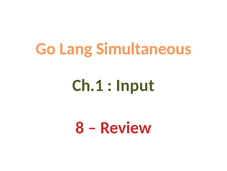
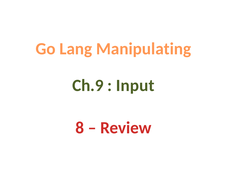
Simultaneous: Simultaneous -> Manipulating (144, 49)
Ch.1: Ch.1 -> Ch.9 (88, 85)
